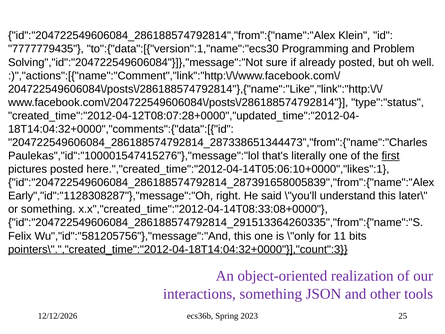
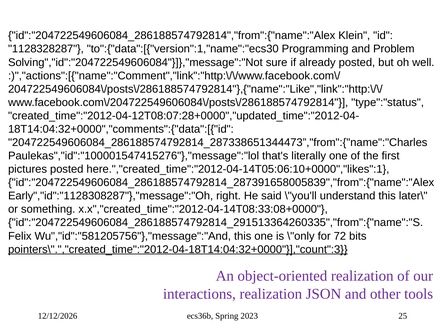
7777779435: 7777779435 -> 1128328287 (46, 49)
first underline: present -> none (391, 156)
11: 11 -> 72 (340, 236)
interactions something: something -> realization (271, 294)
